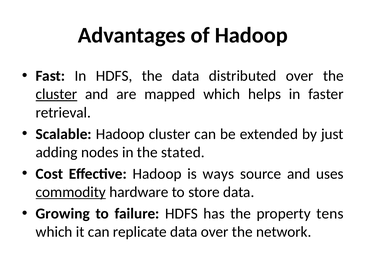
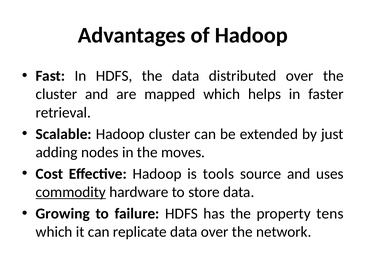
cluster underline: present -> none (56, 94)
stated: stated -> moves (183, 153)
ways: ways -> tools (218, 174)
